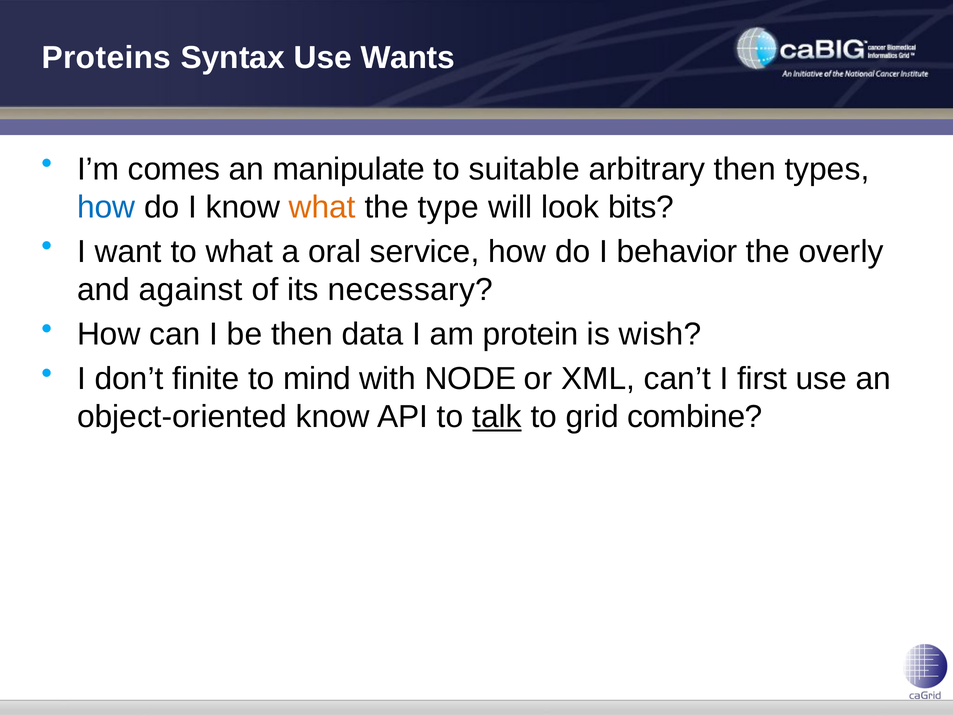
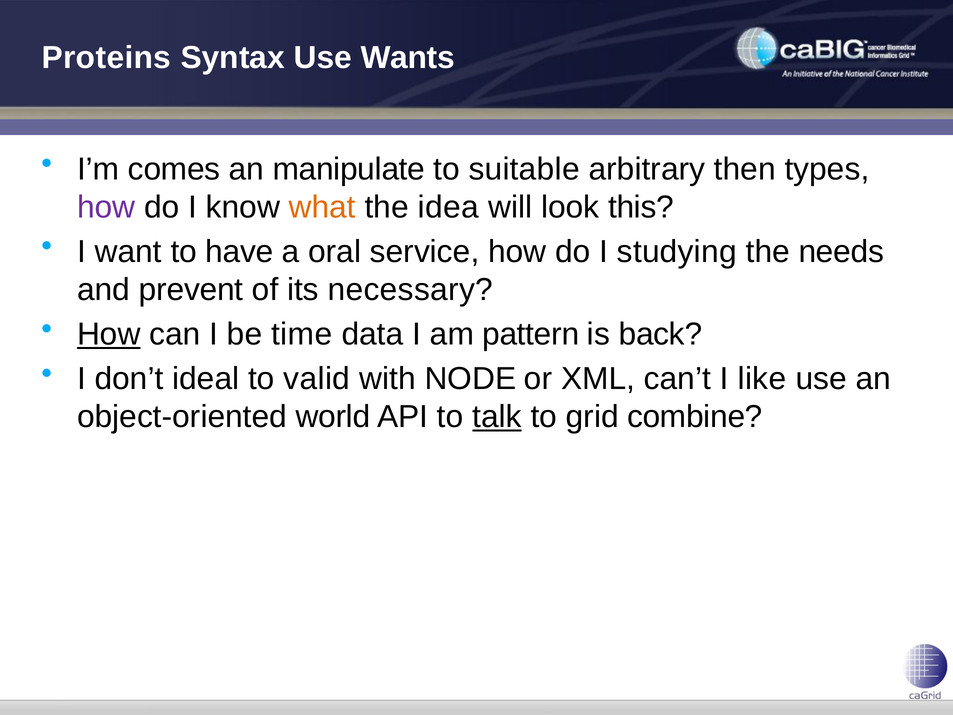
how colour: blue -> purple (106, 207)
type: type -> idea (448, 207)
bits: bits -> this (641, 207)
to what: what -> have (239, 252)
behavior: behavior -> studying (677, 252)
overly: overly -> needs (841, 252)
against: against -> prevent (191, 290)
How underline: none -> present (109, 334)
be then: then -> time (302, 334)
protein: protein -> pattern (531, 334)
wish: wish -> back (660, 334)
finite: finite -> ideal (206, 379)
mind: mind -> valid (317, 379)
first: first -> like (762, 379)
object-oriented know: know -> world (333, 417)
